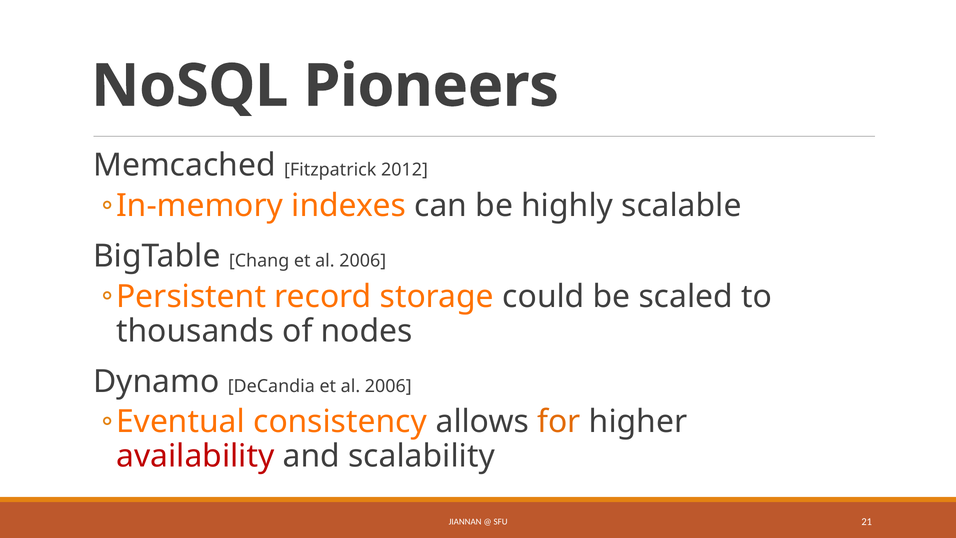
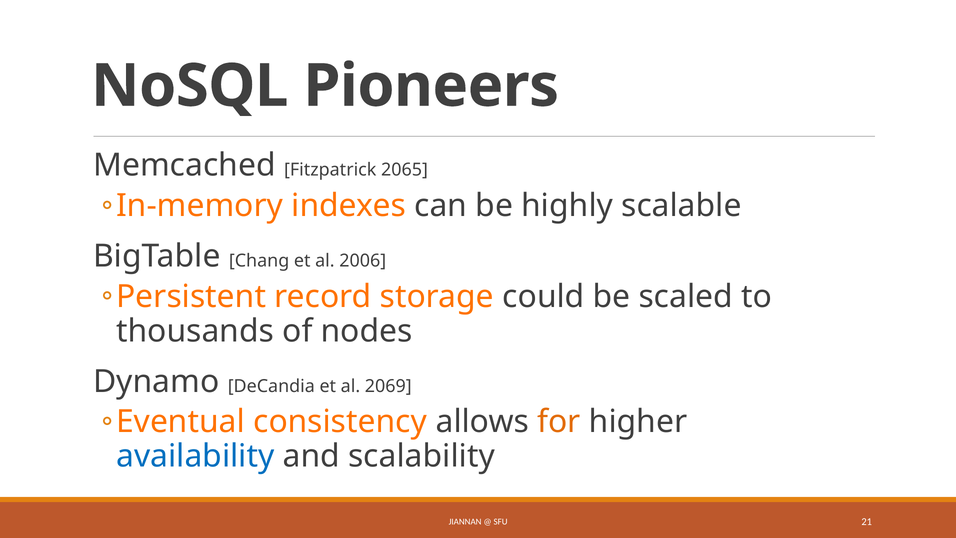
2012: 2012 -> 2065 (405, 170)
DeCandia et al 2006: 2006 -> 2069 (388, 386)
availability colour: red -> blue (195, 456)
